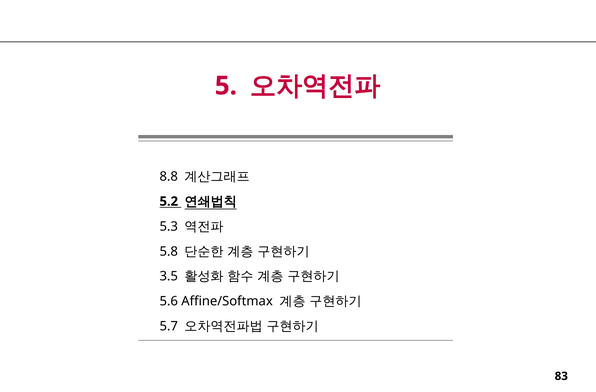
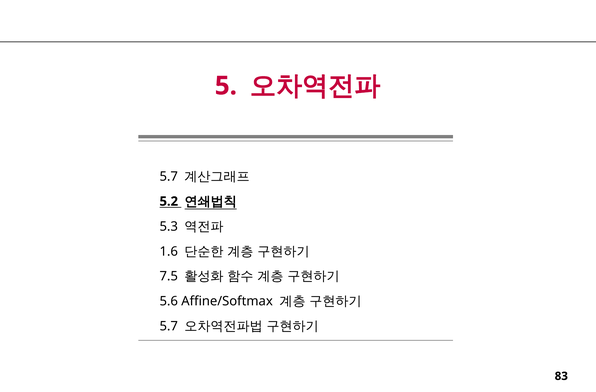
8.8: 8.8 -> 5.7 (169, 176)
5.8: 5.8 -> 1.6 (169, 251)
3.5: 3.5 -> 7.5 (169, 276)
